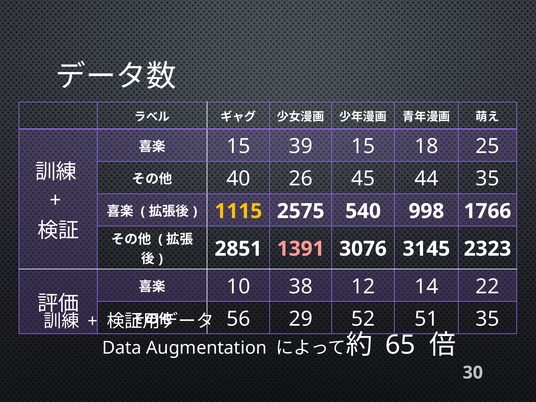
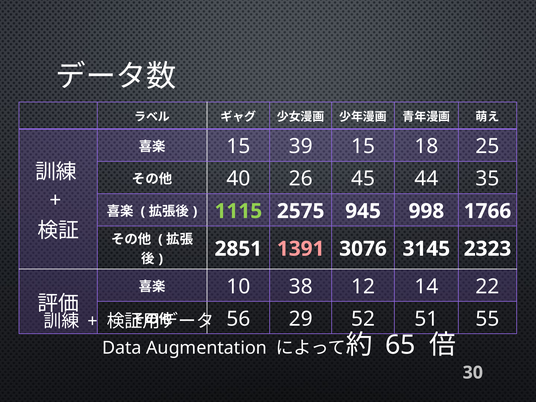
1115 colour: yellow -> light green (238, 211)
540: 540 -> 945 (363, 211)
51 35: 35 -> 55 (488, 319)
